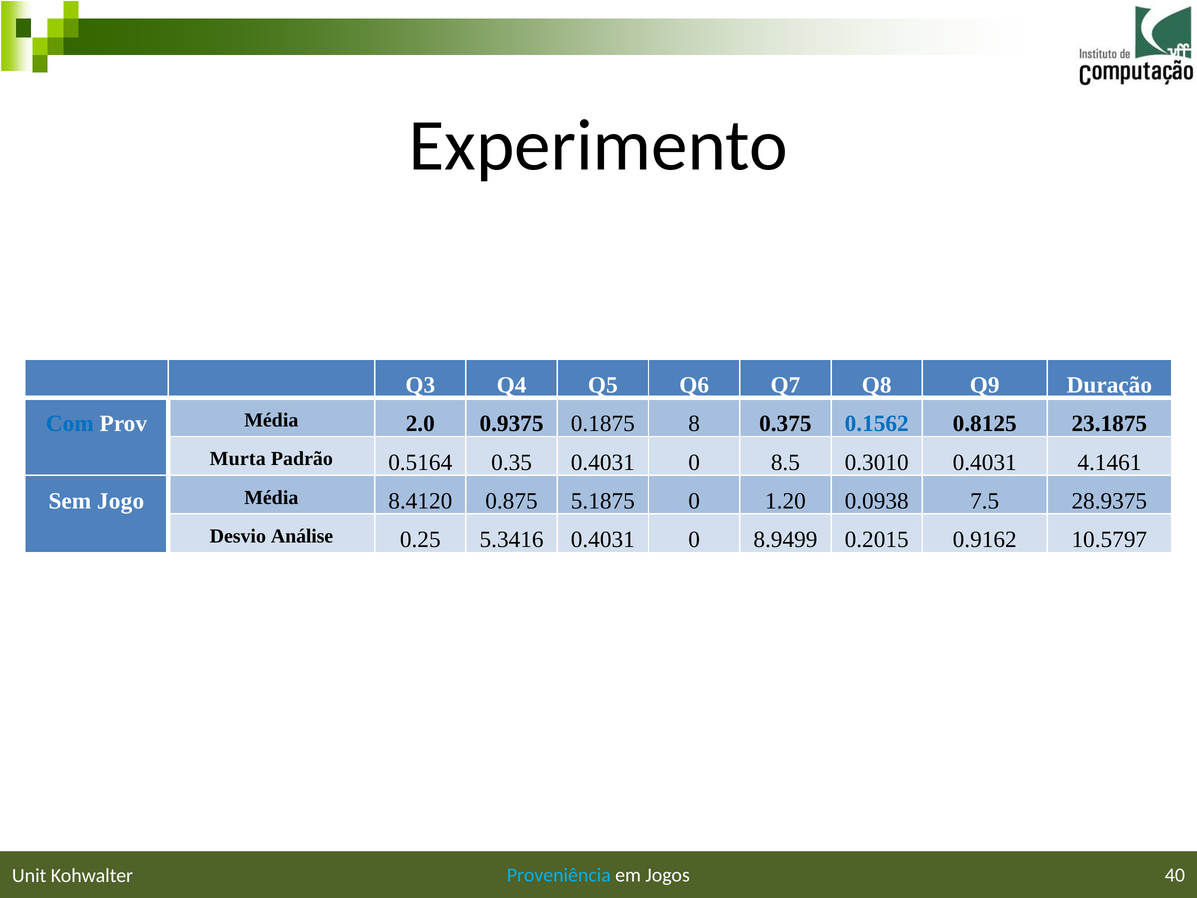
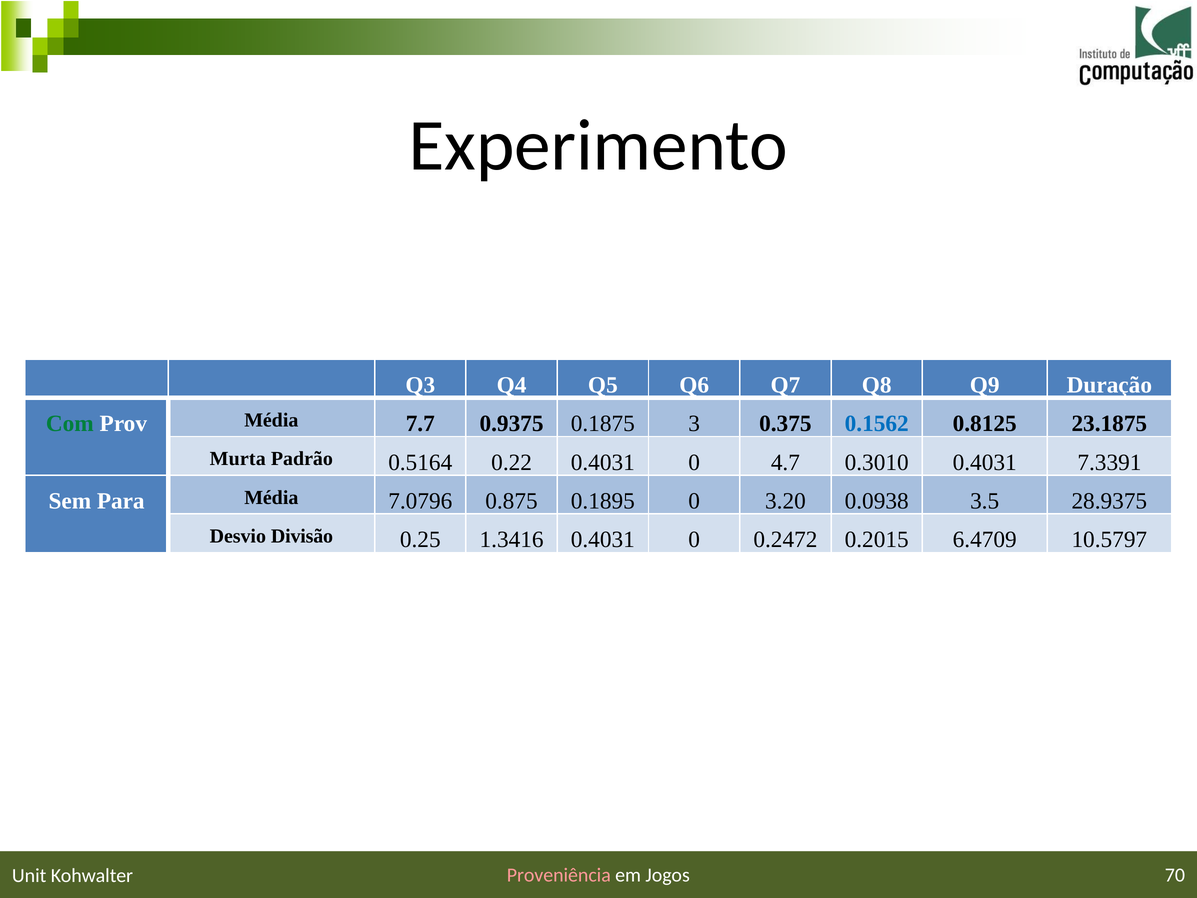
Com colour: blue -> green (70, 424)
2.0: 2.0 -> 7.7 (420, 424)
8: 8 -> 3 (694, 424)
0.35: 0.35 -> 0.22 (512, 462)
8.5: 8.5 -> 4.7 (785, 462)
4.1461: 4.1461 -> 7.3391 (1109, 462)
Jogo: Jogo -> Para (121, 501)
8.4120: 8.4120 -> 7.0796 (420, 501)
5.1875: 5.1875 -> 0.1895 (603, 501)
1.20: 1.20 -> 3.20 (785, 501)
7.5: 7.5 -> 3.5 (985, 501)
Análise: Análise -> Divisão (302, 536)
5.3416: 5.3416 -> 1.3416 (512, 540)
8.9499: 8.9499 -> 0.2472 (785, 540)
0.9162: 0.9162 -> 6.4709 (985, 540)
Proveniência colour: light blue -> pink (559, 875)
40: 40 -> 70 (1175, 875)
